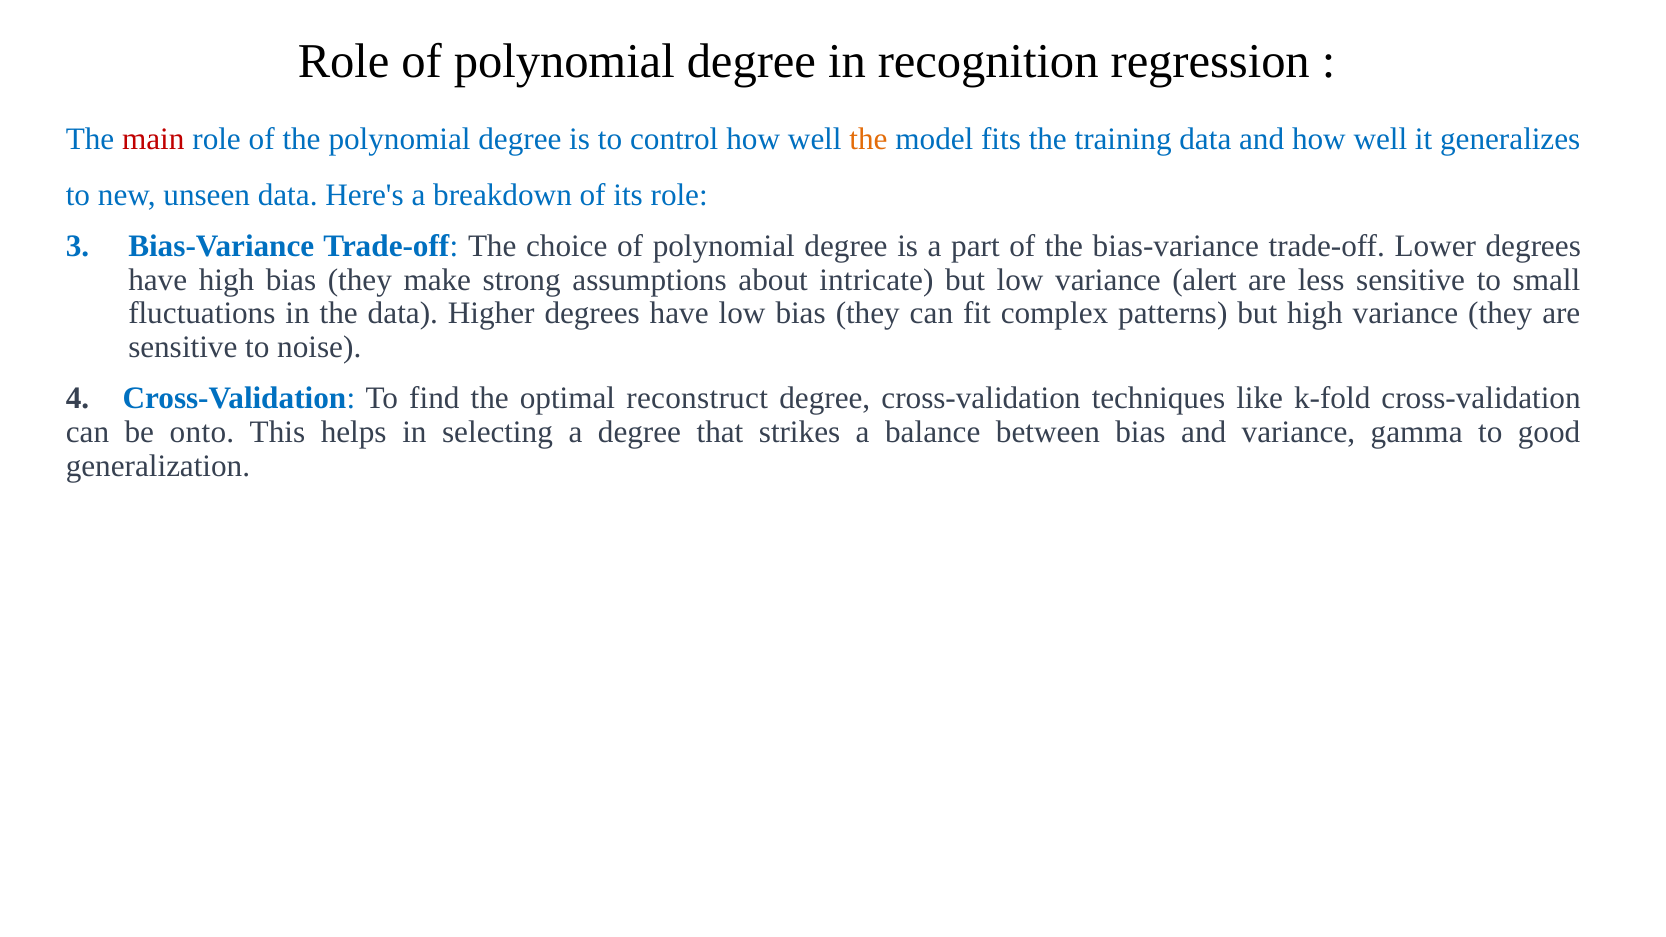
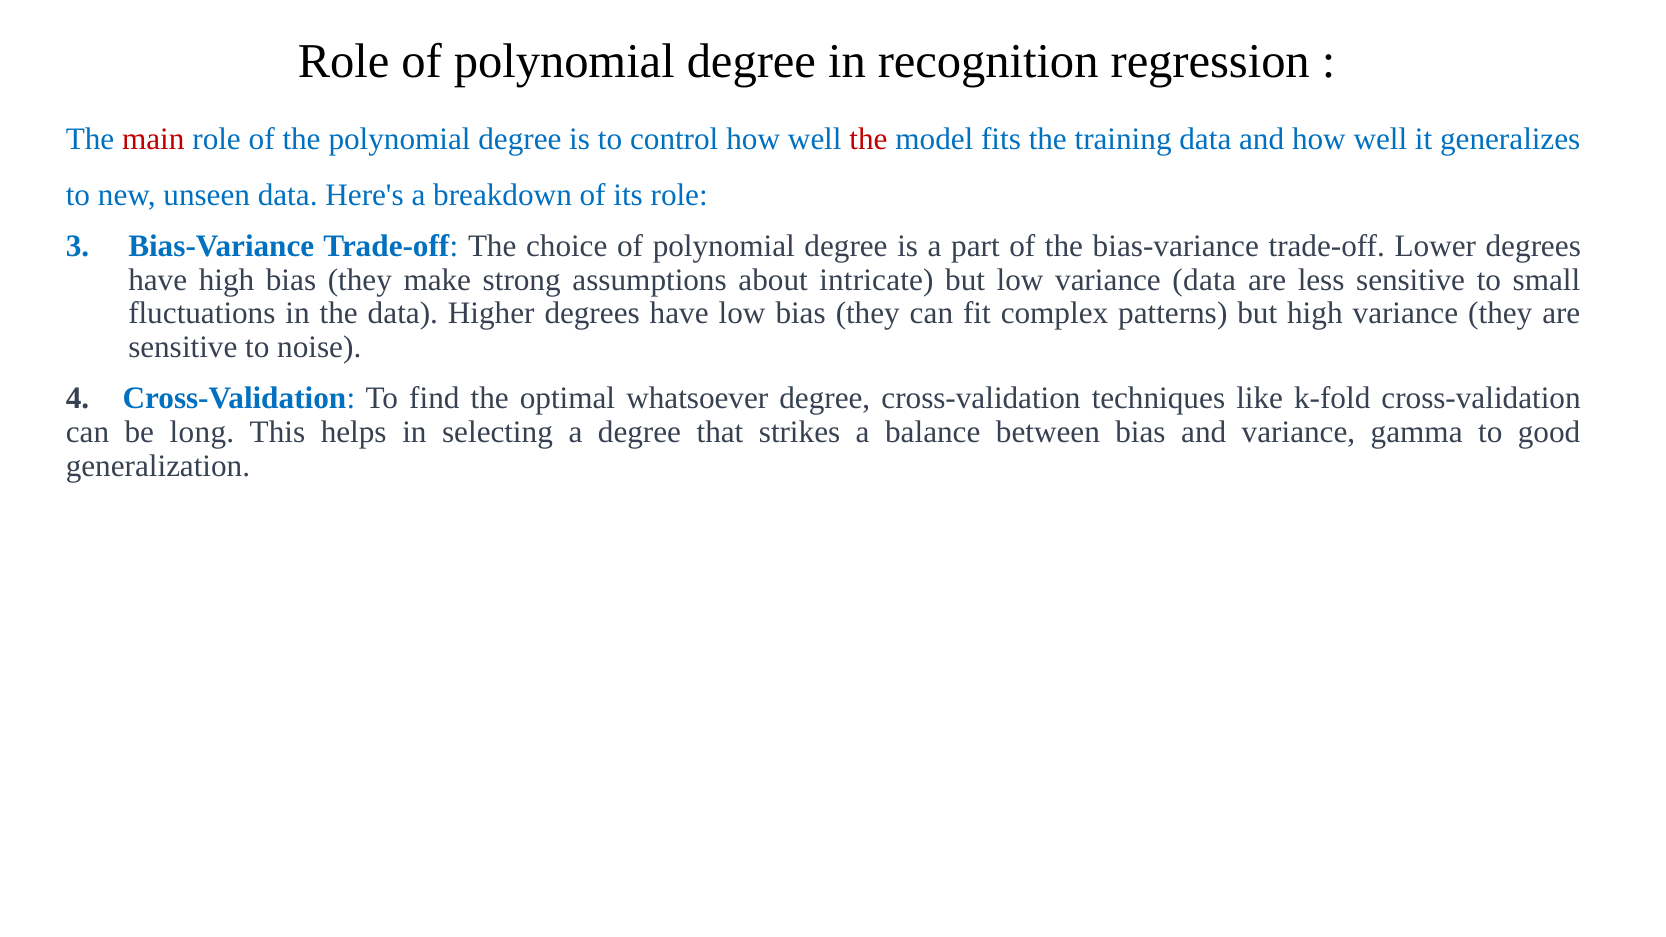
the colour: orange -> red (868, 139)
variance alert: alert -> data (1204, 280)
reconstruct: reconstruct -> whatsoever (697, 398)
onto: onto -> long (202, 432)
